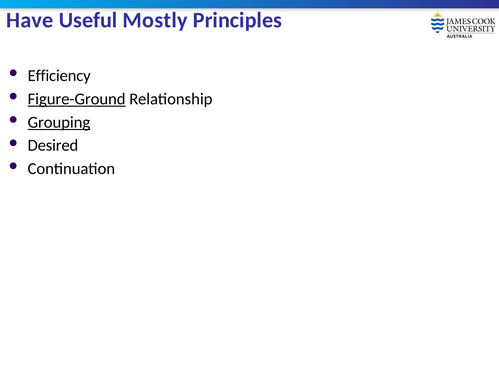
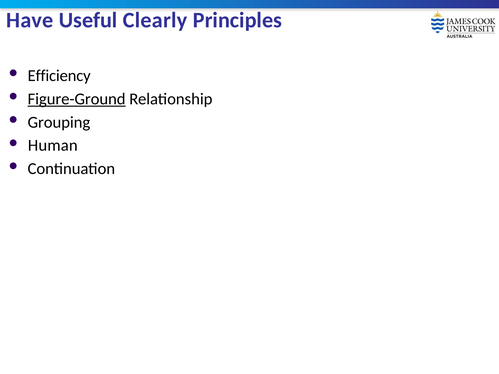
Mostly: Mostly -> Clearly (155, 20)
Grouping underline: present -> none (59, 122)
Desired: Desired -> Human (53, 146)
